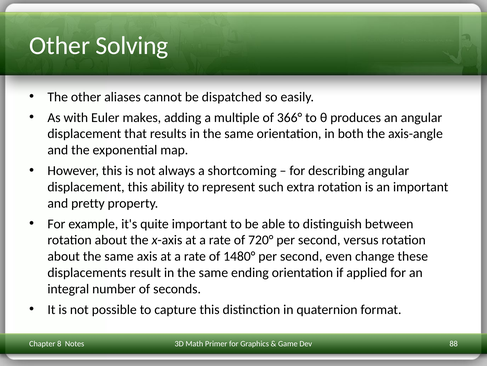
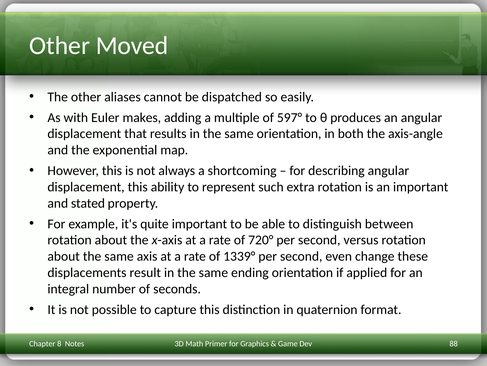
Solving: Solving -> Moved (132, 46)
366°: 366° -> 597° (290, 117)
pretty: pretty -> stated (88, 203)
1480°: 1480° -> 1339° (239, 256)
